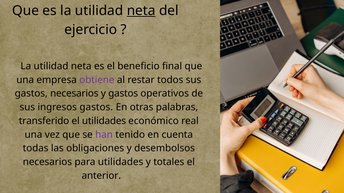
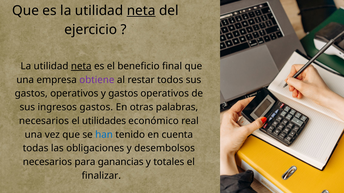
neta underline: none -> present (81, 66)
necesarios: necesarios -> operativos (74, 94)
transferido: transferido -> necesarios (44, 121)
han colour: purple -> blue (104, 135)
para utilidades: utilidades -> ganancias (121, 162)
anterior: anterior -> finalizar (101, 176)
